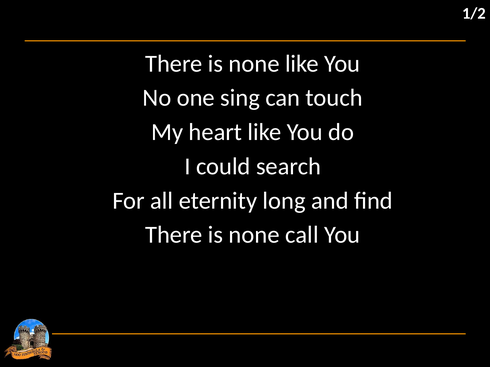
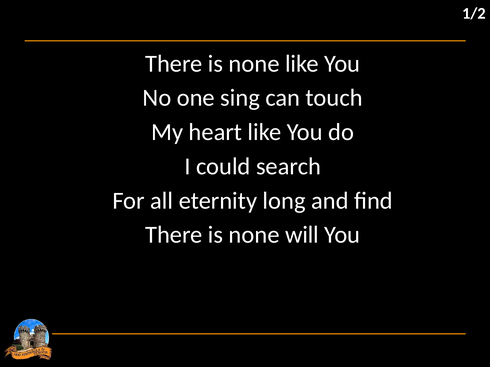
call: call -> will (302, 235)
